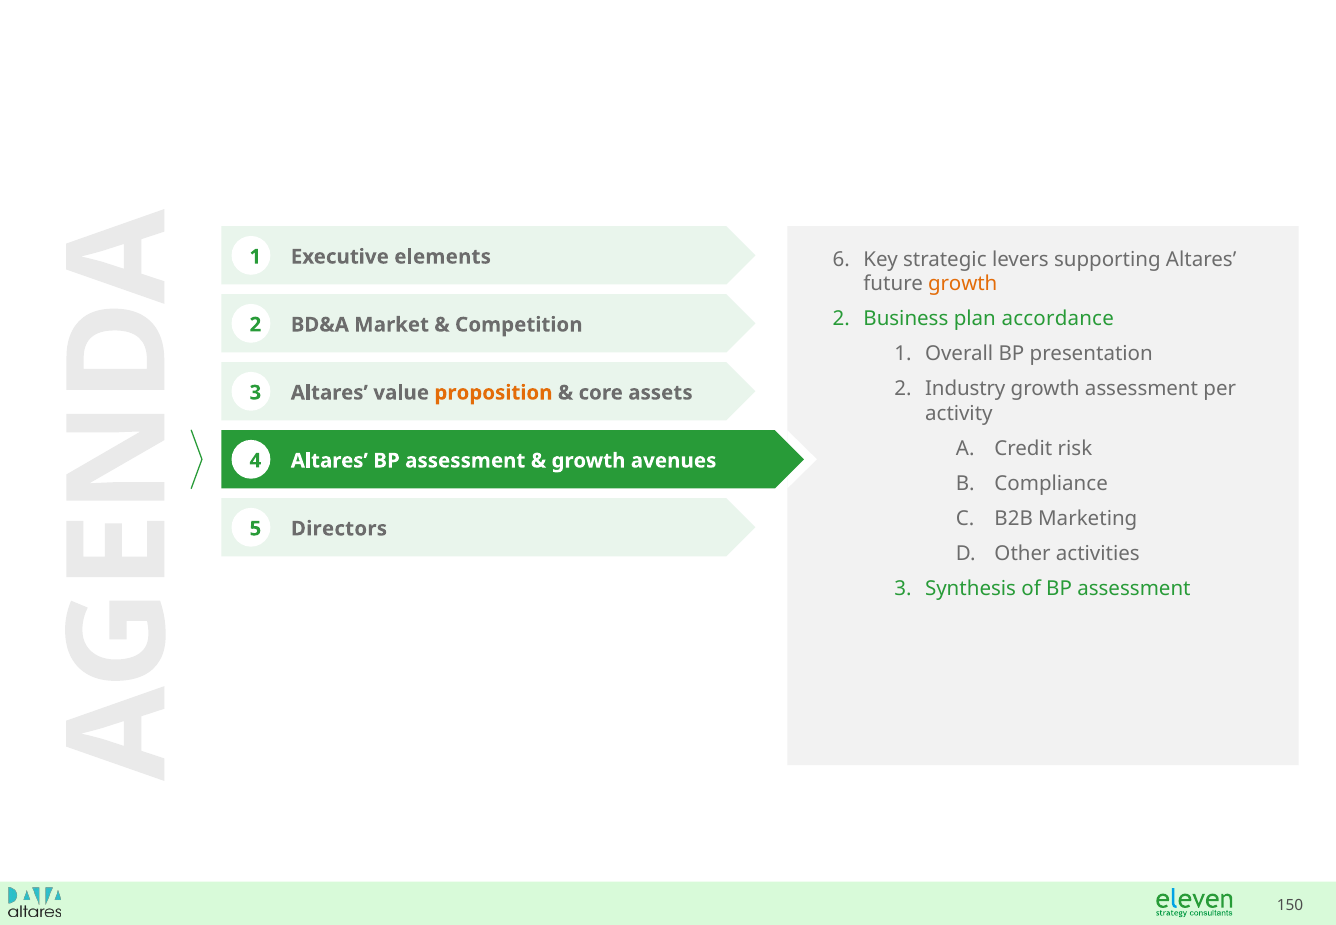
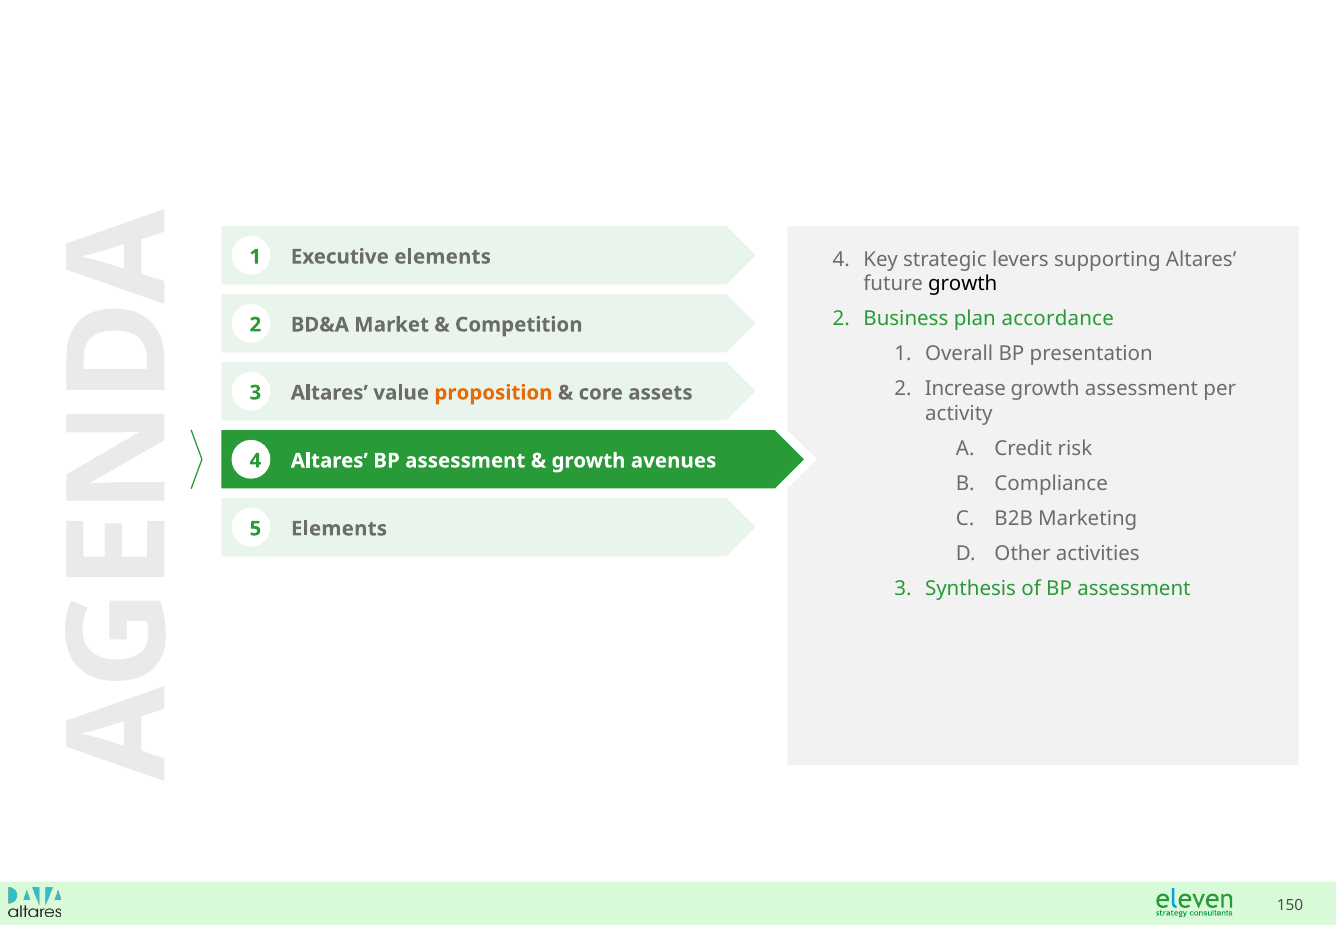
6: 6 -> 4 (841, 259)
growth colour: orange -> black (963, 284)
Industry: Industry -> Increase (965, 389)
Directors: Directors -> Elements (339, 529)
